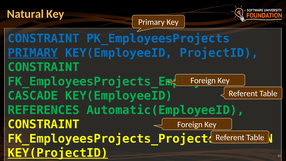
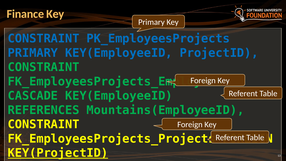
Natural: Natural -> Finance (25, 14)
PRIMARY underline: present -> none (33, 53)
Automatic(EmployeeID: Automatic(EmployeeID -> Mountains(EmployeeID (165, 110)
